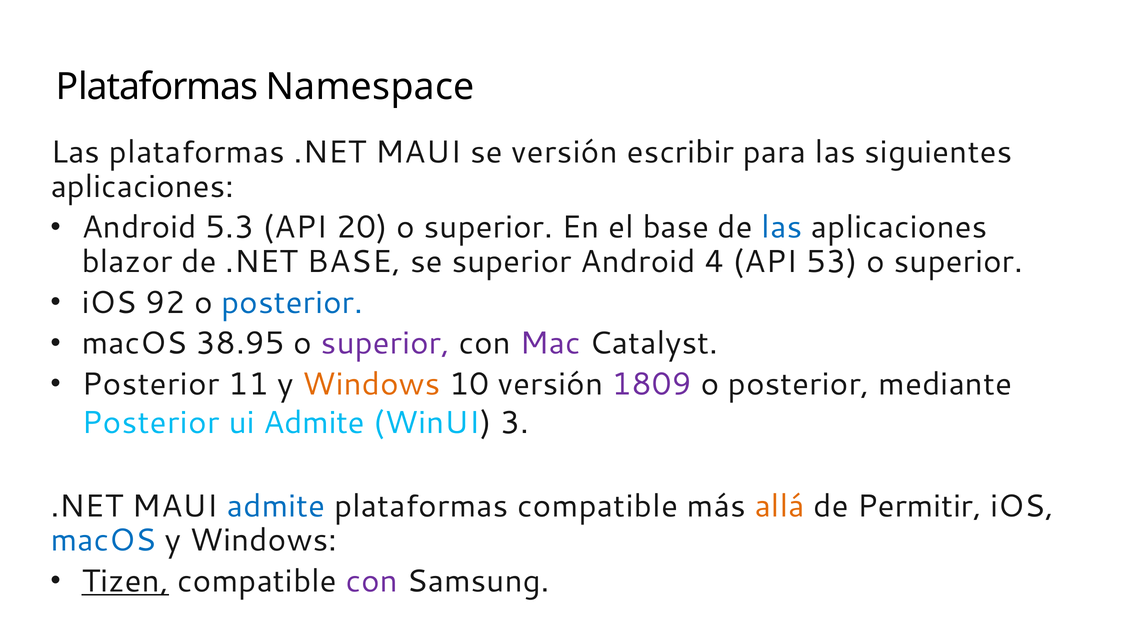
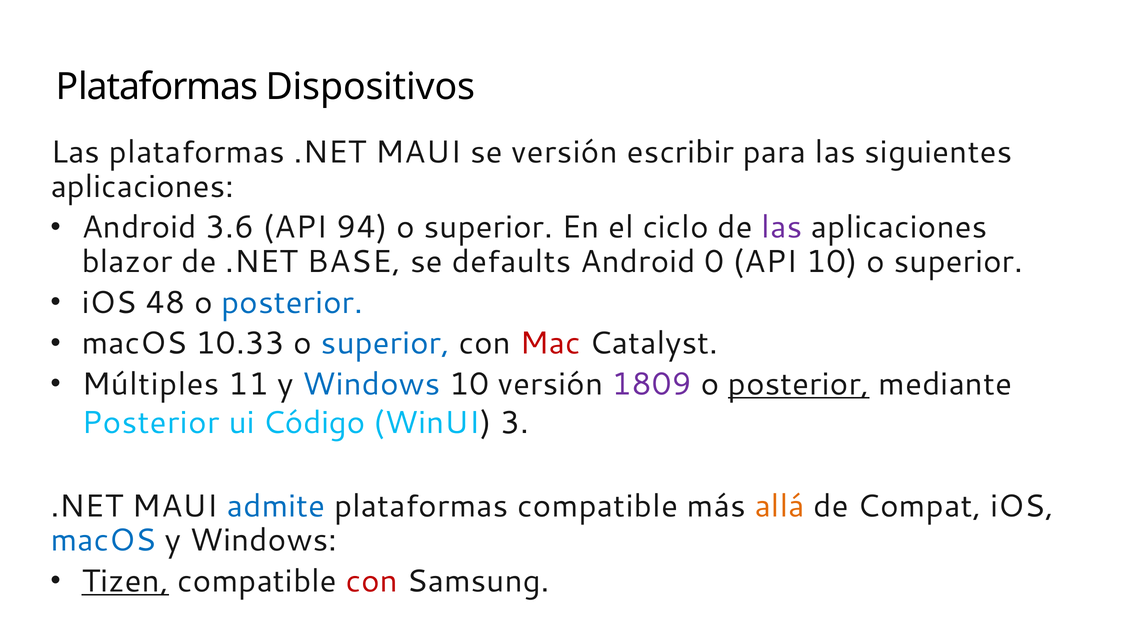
Namespace: Namespace -> Dispositivos (370, 87)
5.3: 5.3 -> 3.6 (230, 227)
20: 20 -> 94 (362, 227)
el base: base -> ciclo (676, 227)
las colour: blue -> purple (782, 227)
se superior: superior -> defaults (512, 261)
4: 4 -> 0 (714, 261)
API 53: 53 -> 10 (832, 261)
92: 92 -> 48 (165, 302)
38.95: 38.95 -> 10.33 (240, 343)
superior colour: purple -> blue (385, 343)
Mac colour: purple -> red (550, 343)
Posterior: Posterior -> Múltiples (151, 384)
Windows colour: orange -> blue (371, 384)
posterior underline: none -> present (799, 384)
ui Admite: Admite -> Código (314, 422)
Permitir: Permitir -> Compat (919, 506)
con colour: purple -> red (372, 580)
